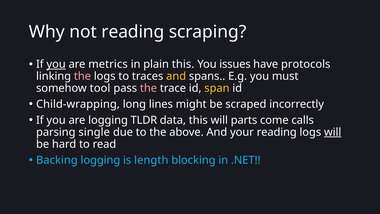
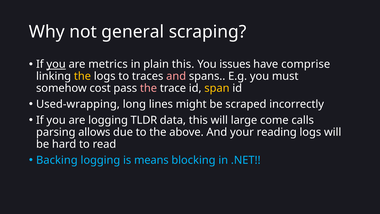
not reading: reading -> general (133, 32)
protocols: protocols -> comprise (306, 64)
the colour: pink -> yellow (82, 76)
and colour: yellow -> pink (176, 76)
tool: tool -> cost (100, 88)
Child-wrapping: Child-wrapping -> Used-wrapping (78, 104)
parts: parts -> large (244, 120)
single: single -> allows (94, 132)
will underline: present -> none (333, 132)
length: length -> means (151, 160)
